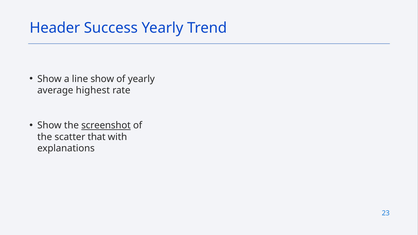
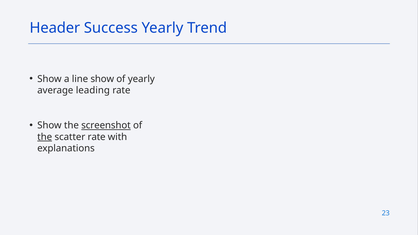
highest: highest -> leading (93, 90)
the underline: none -> present (45, 137)
scatter that: that -> rate (97, 137)
